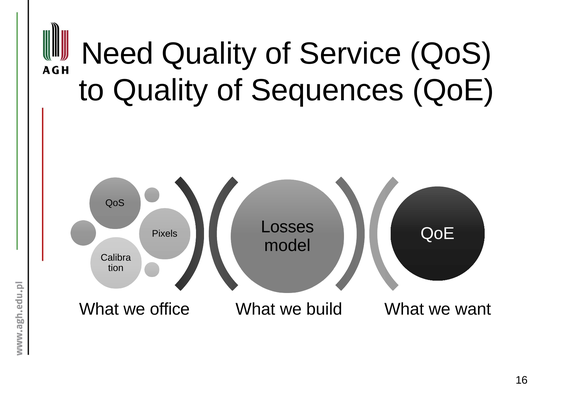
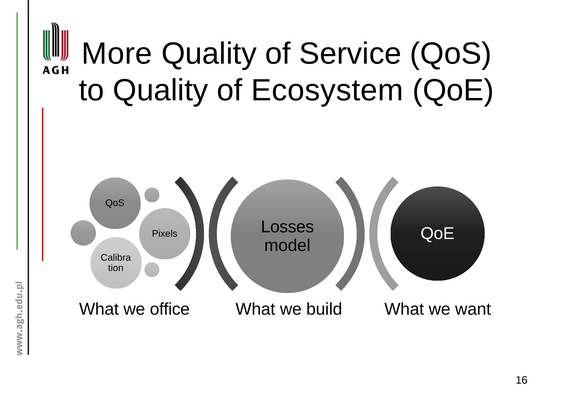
Need: Need -> More (117, 54)
Sequences: Sequences -> Ecosystem (327, 90)
